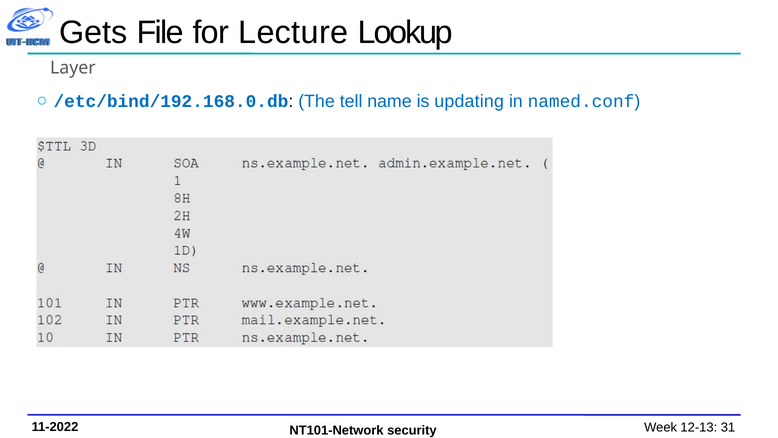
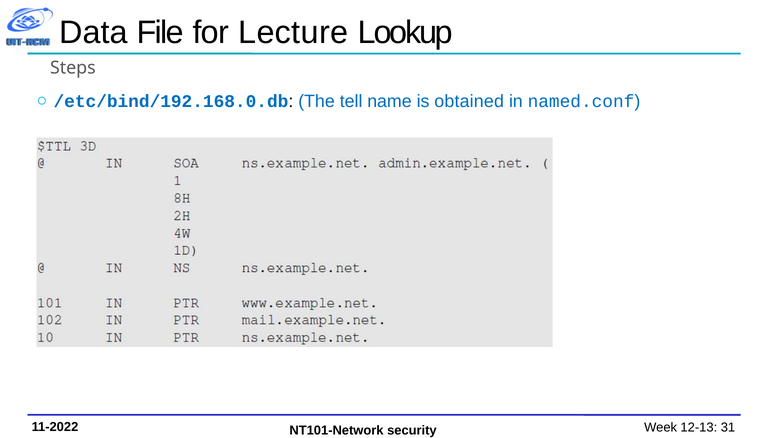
Gets: Gets -> Data (93, 32)
Layer: Layer -> Steps (73, 68)
updating: updating -> obtained (469, 101)
